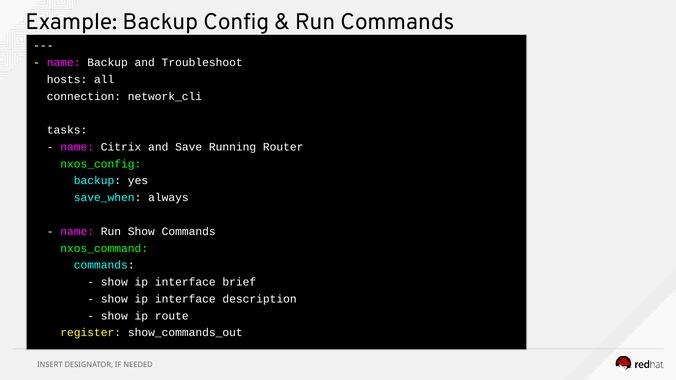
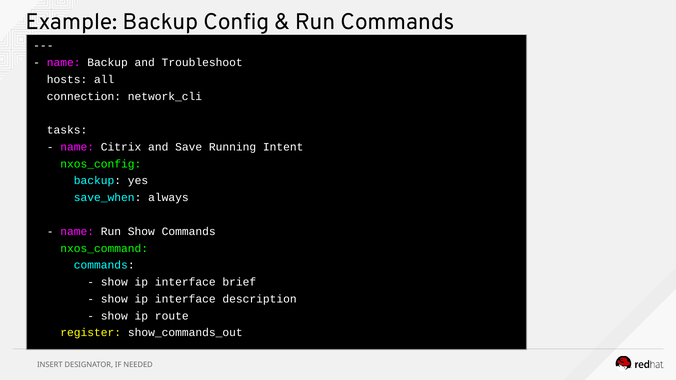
Router: Router -> Intent (283, 147)
